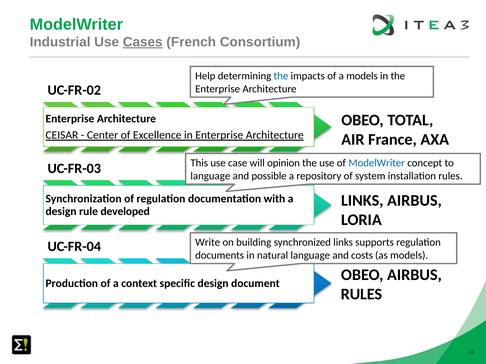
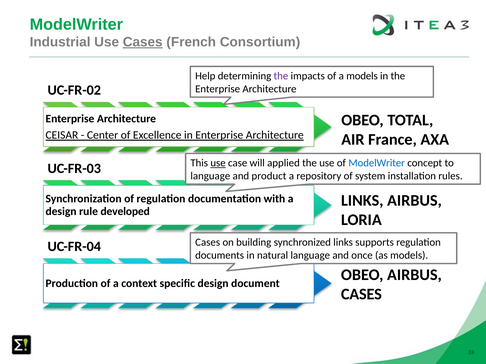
the colour: blue -> purple (281, 76)
use underline: none -> present (218, 163)
opinion: opinion -> applied (283, 163)
possible: possible -> product (269, 176)
Write: Write -> Cases (208, 243)
costs: costs -> once (362, 256)
RULES: RULES -> CASES (361, 295)
